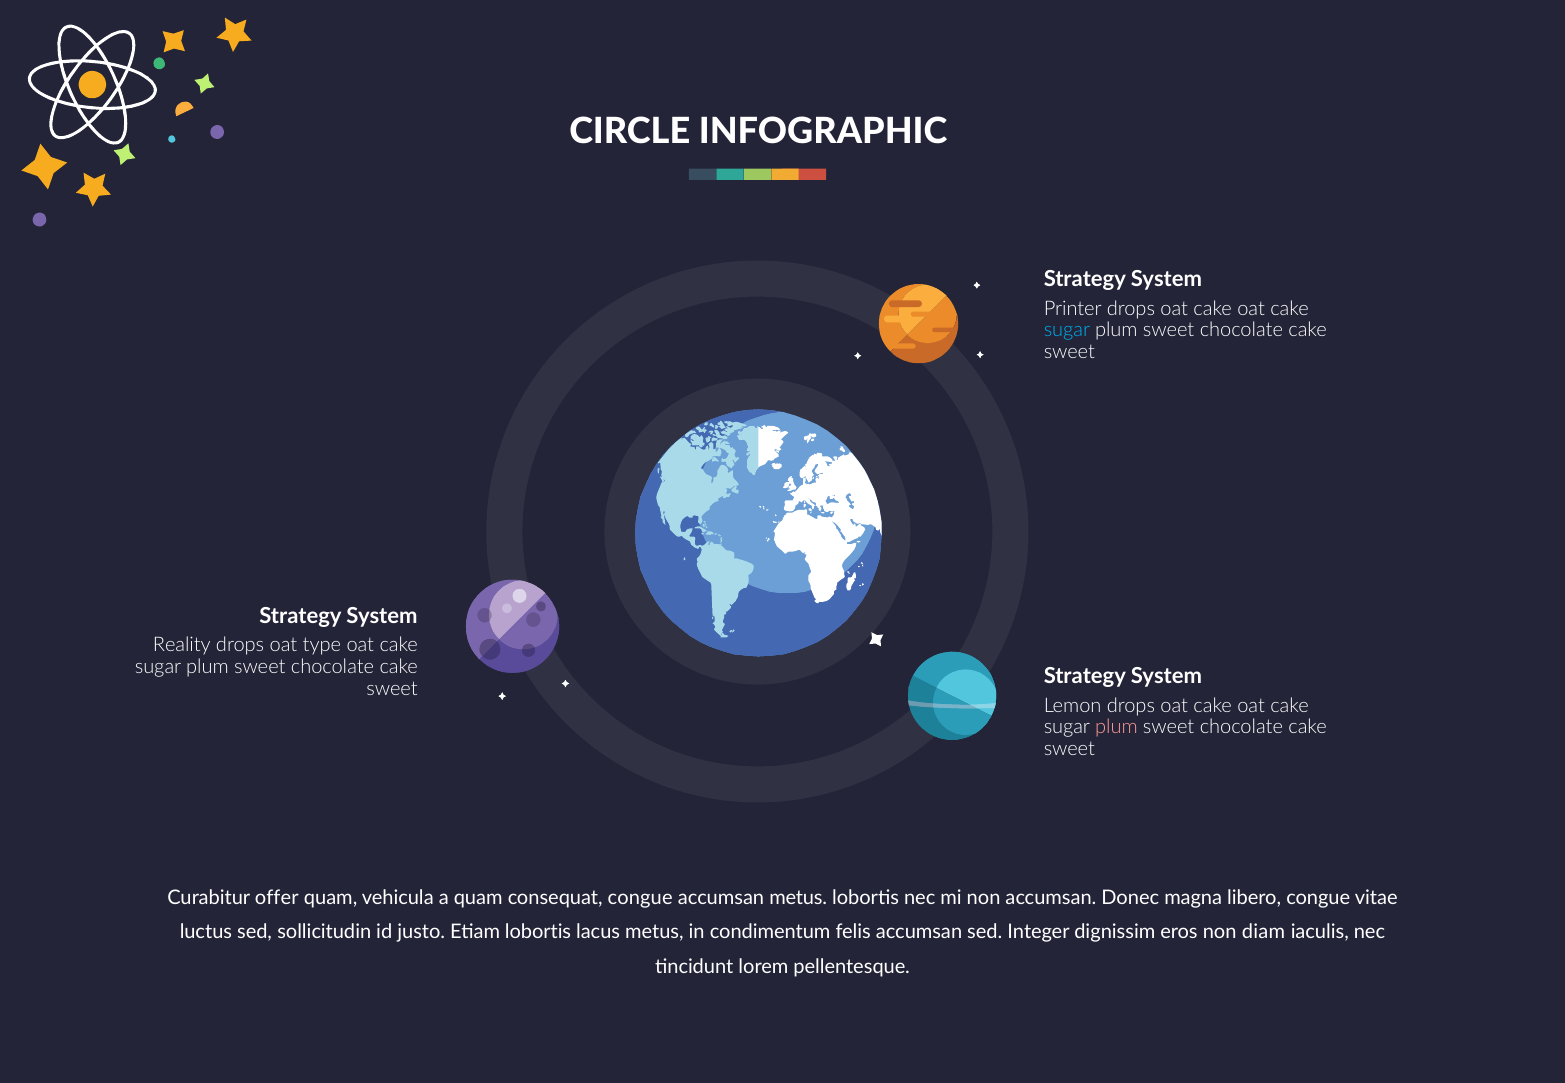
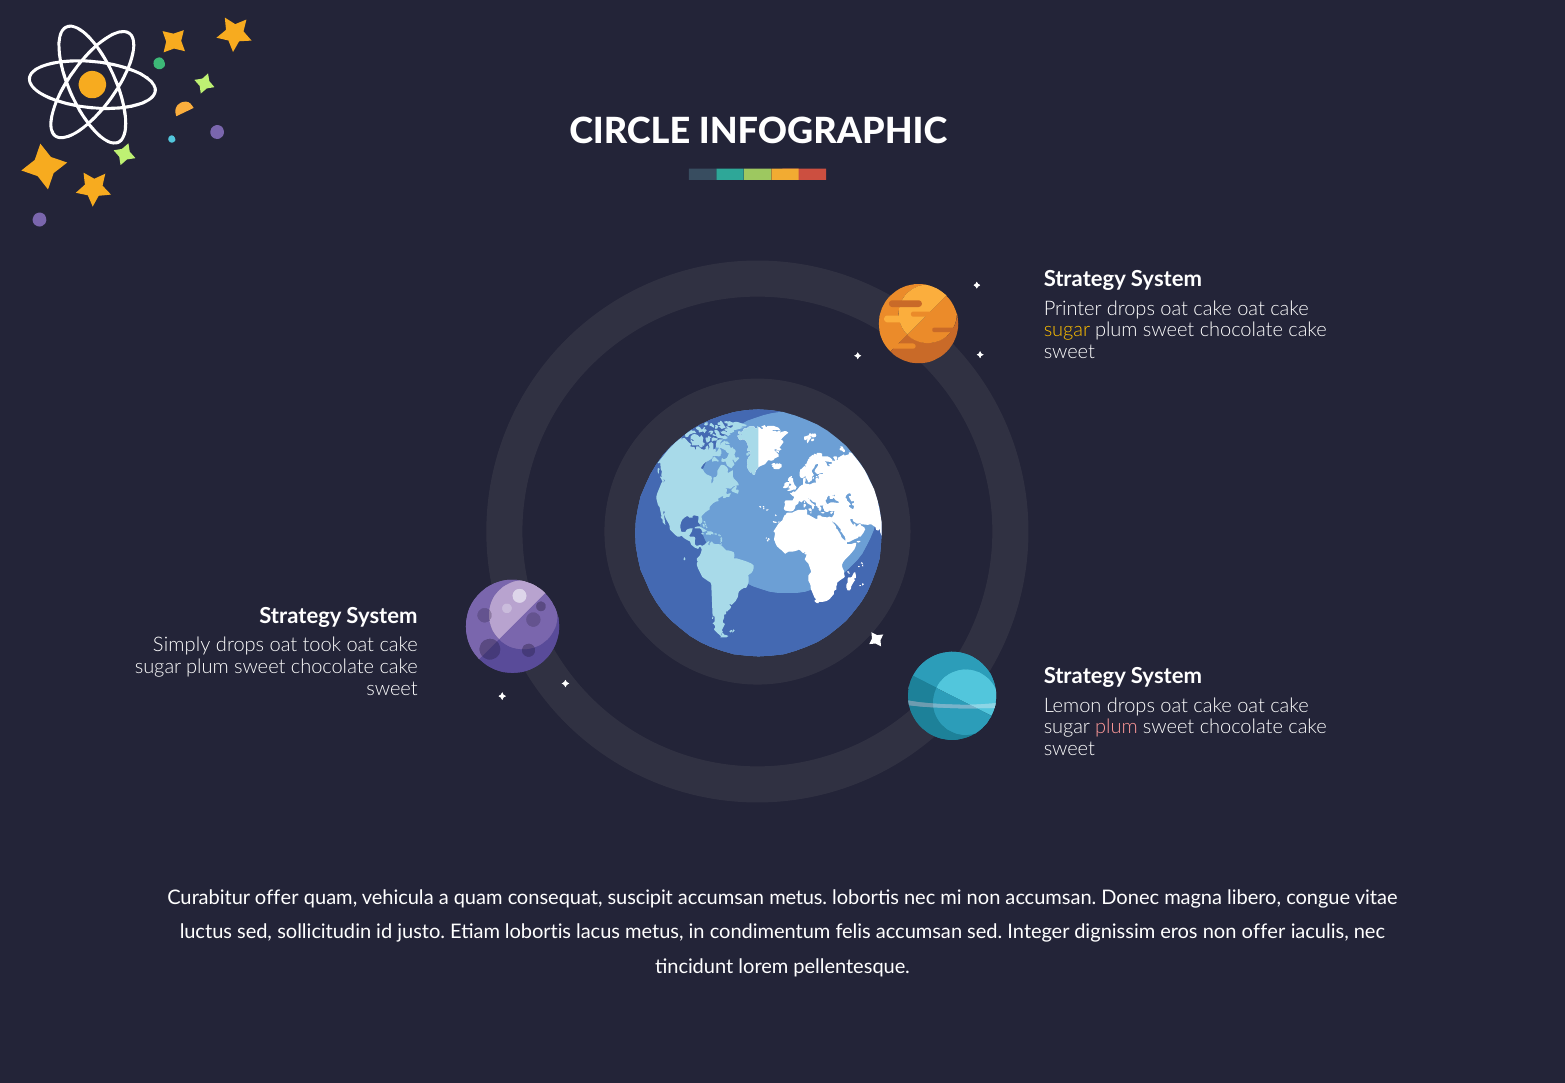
sugar colour: light blue -> yellow (1067, 330)
Reality: Reality -> Simply (182, 646)
type: type -> took (322, 646)
consequat congue: congue -> suscipit (640, 898)
non diam: diam -> offer (1264, 933)
